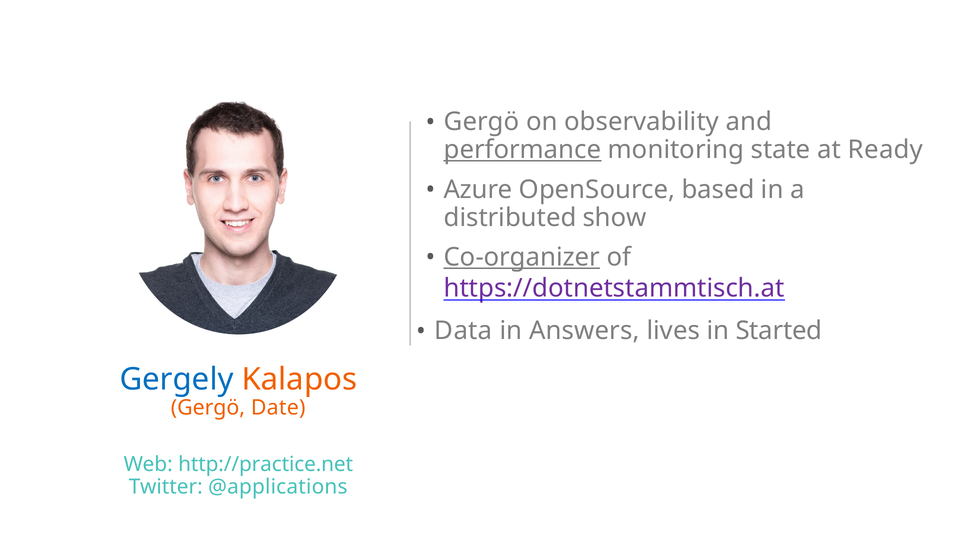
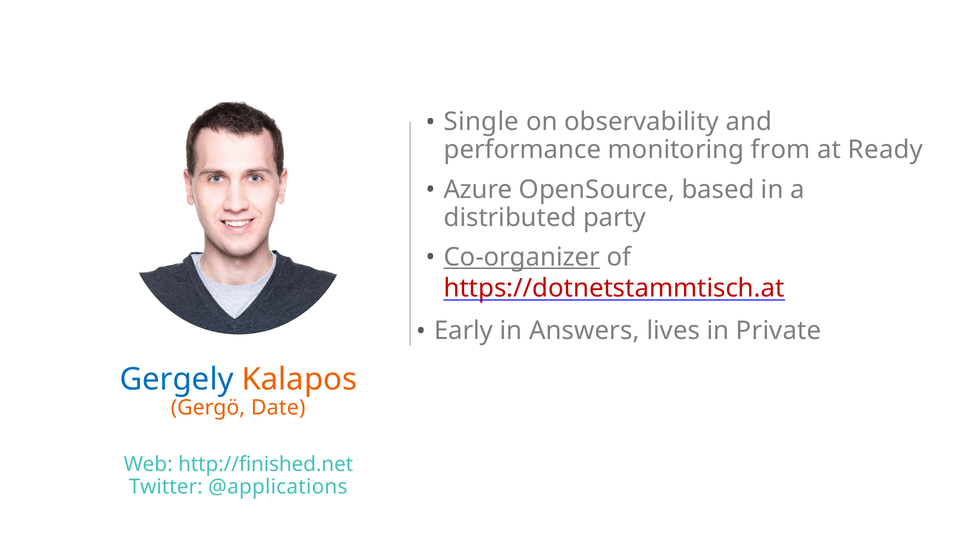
Gergö: Gergö -> Single (481, 122)
performance underline: present -> none (522, 150)
state: state -> from (781, 150)
show: show -> party (615, 218)
https://dotnetstammtisch.at colour: purple -> red (614, 288)
Data: Data -> Early (464, 331)
Started: Started -> Private (779, 331)
http://practice.net: http://practice.net -> http://finished.net (266, 464)
